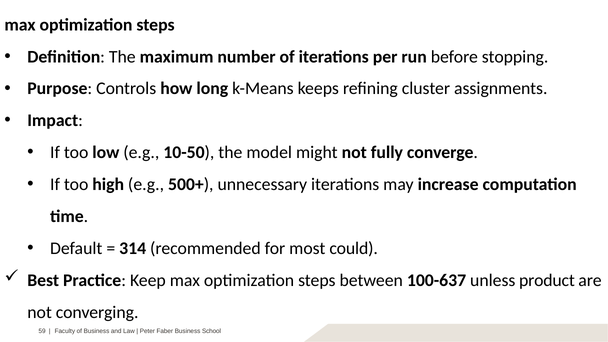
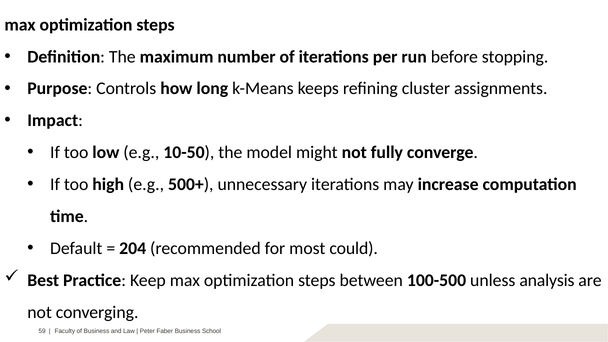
314: 314 -> 204 (133, 248)
100-637: 100-637 -> 100-500 (437, 280)
product: product -> analysis (547, 280)
